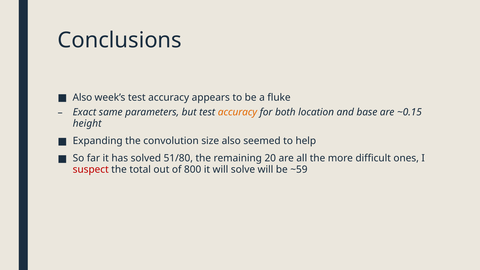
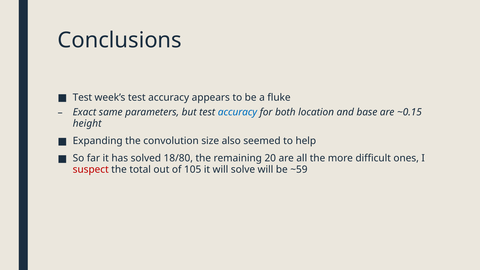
Also: Also -> Test (82, 98)
accuracy colour: orange -> blue (237, 112)
51/80: 51/80 -> 18/80 (178, 158)
800: 800 -> 105 (193, 170)
